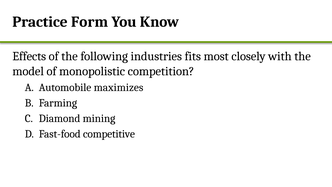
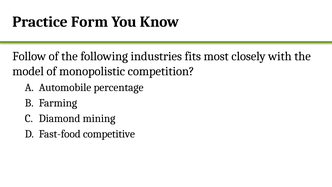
Effects: Effects -> Follow (29, 56)
maximizes: maximizes -> percentage (119, 87)
